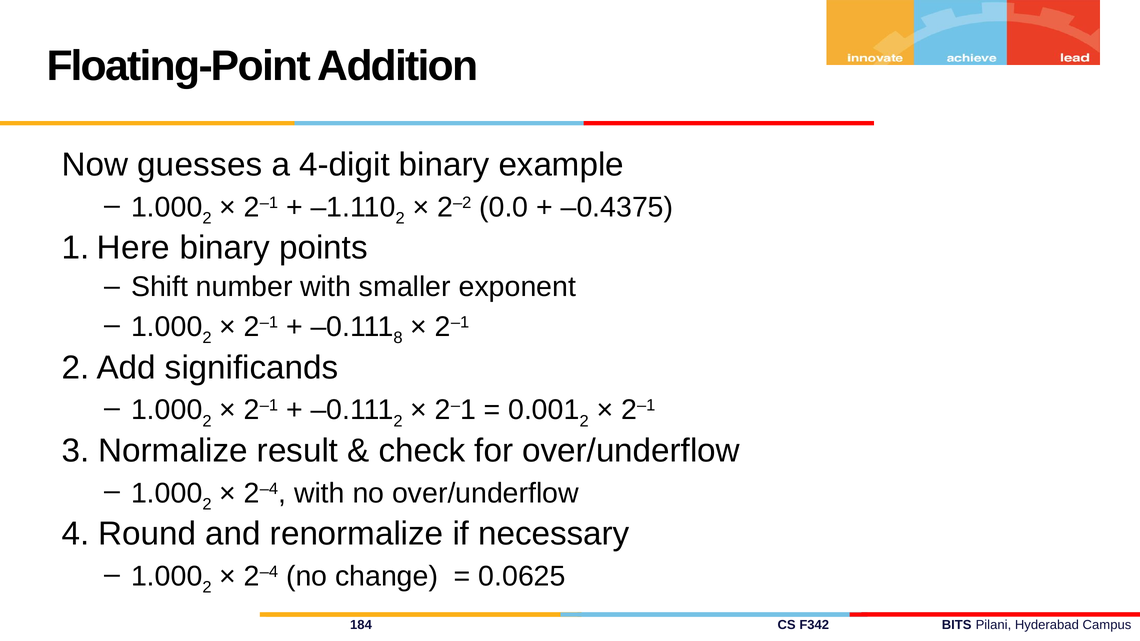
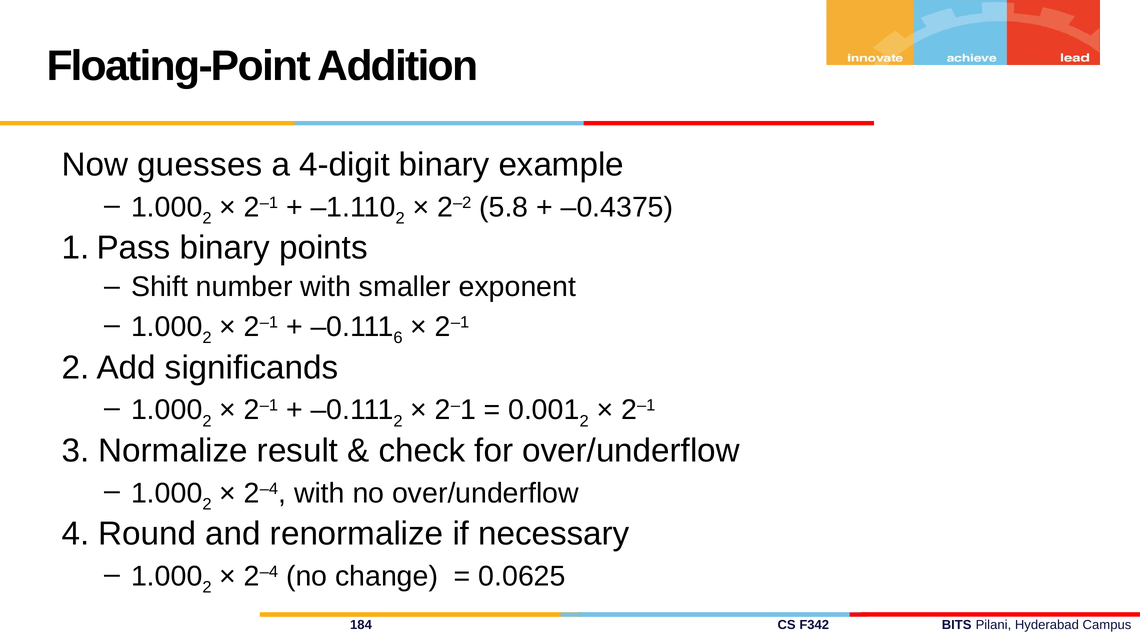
0.0: 0.0 -> 5.8 (504, 207)
Here: Here -> Pass (134, 248)
8: 8 -> 6 (398, 338)
